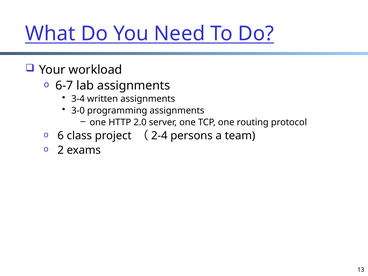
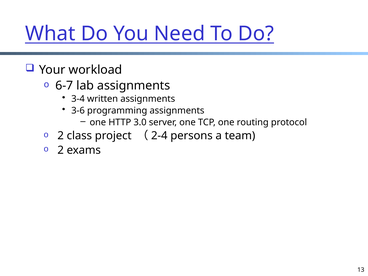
3-0: 3-0 -> 3-6 (78, 111)
2.0: 2.0 -> 3.0 (140, 123)
6: 6 -> 2 (61, 136)
